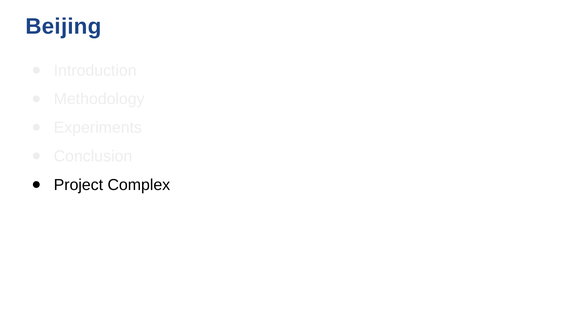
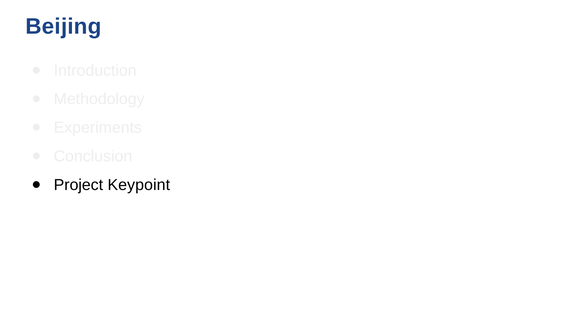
Complex: Complex -> Keypoint (139, 185)
